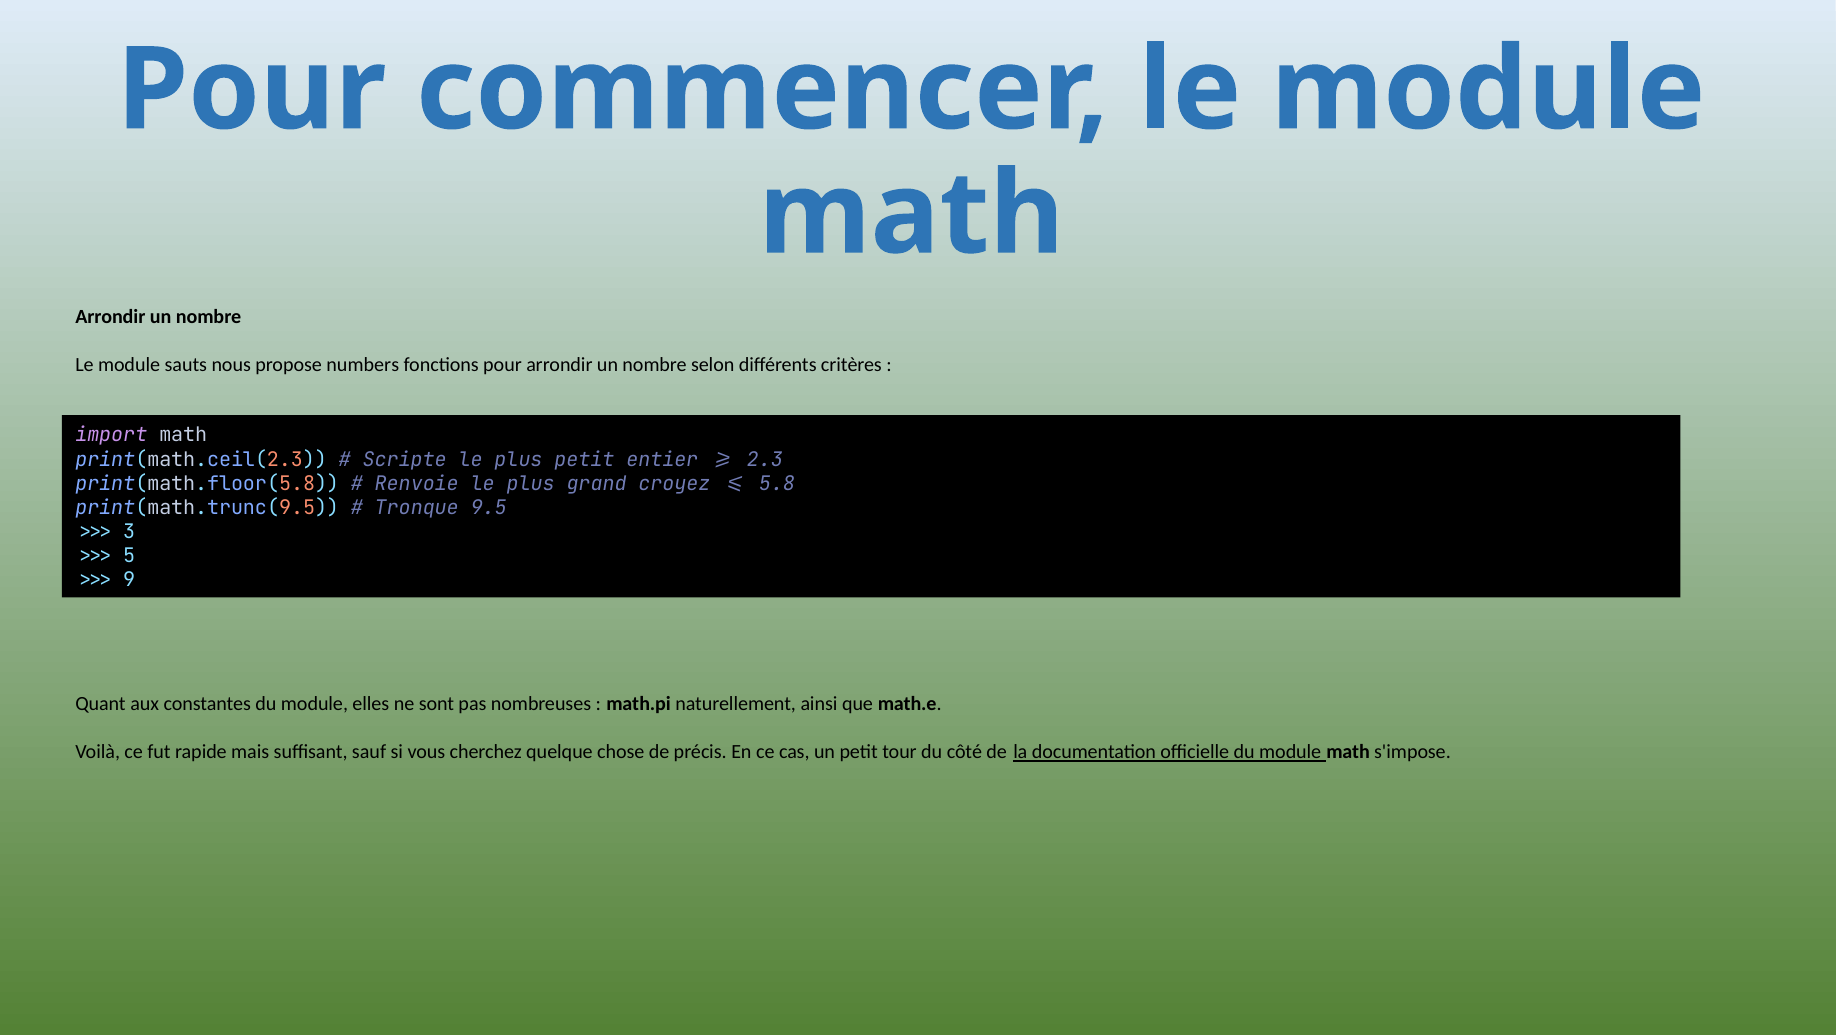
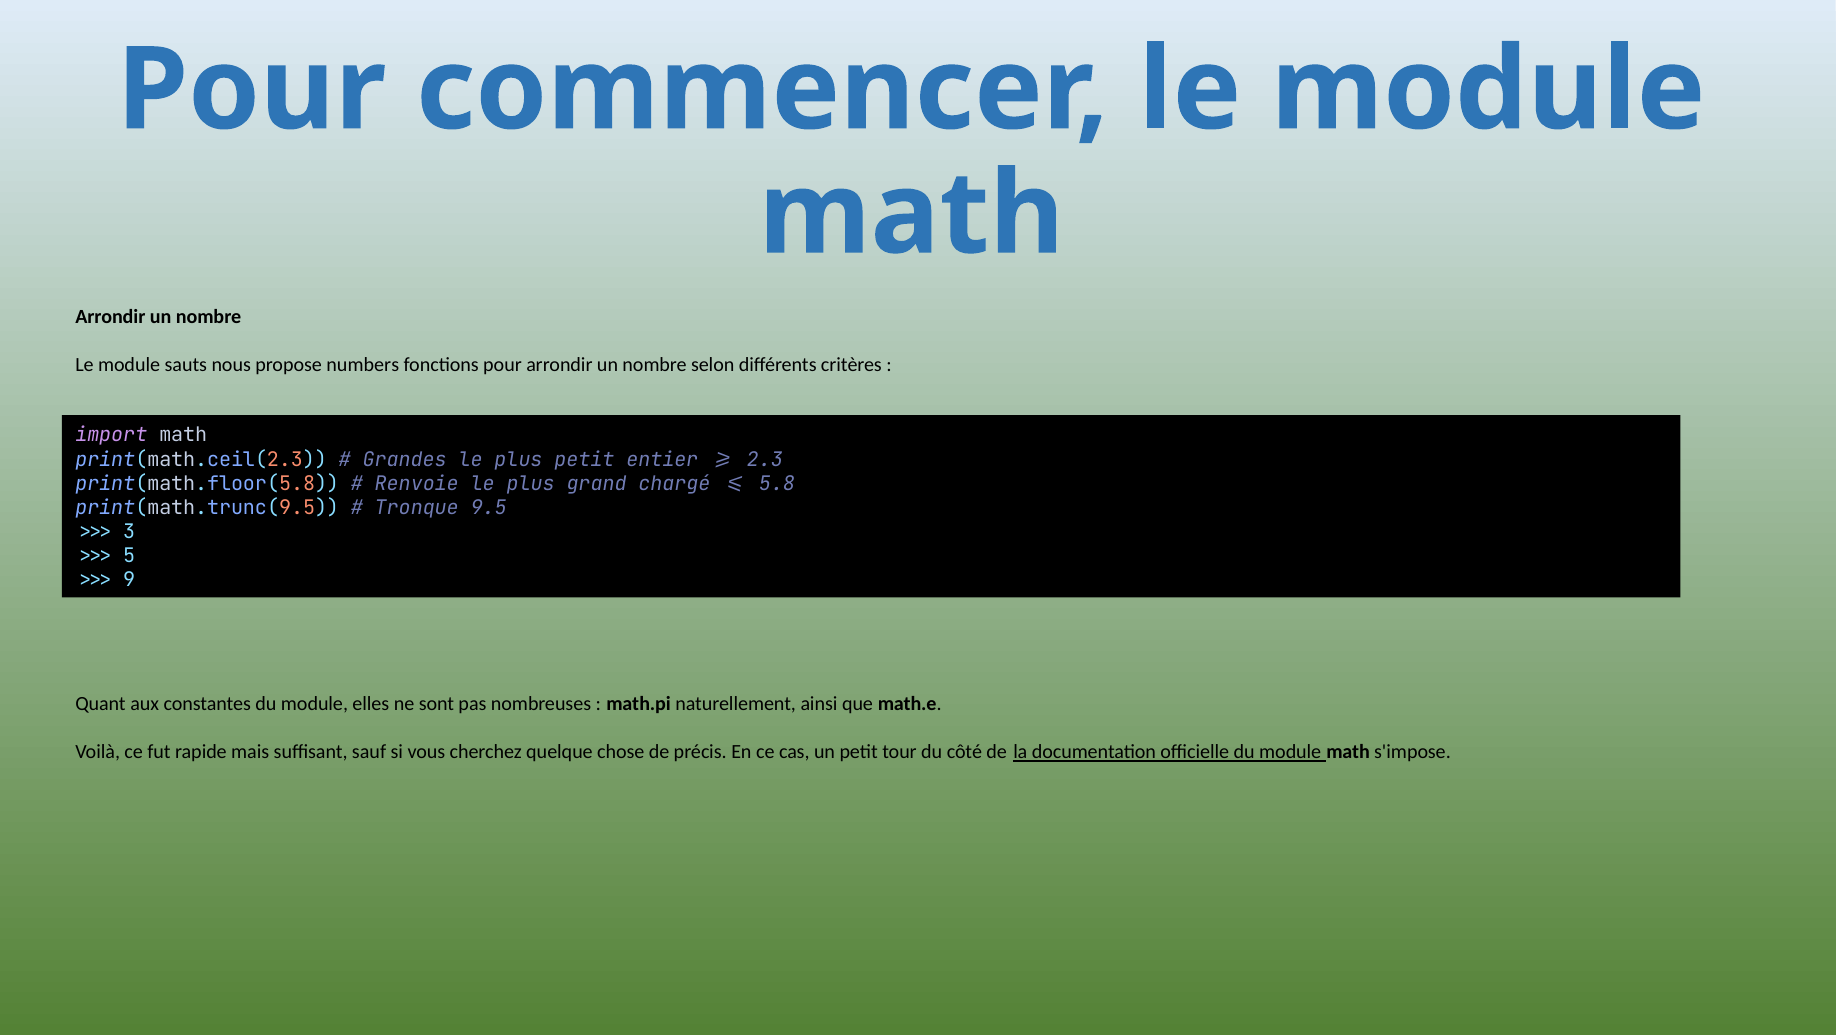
Scripte: Scripte -> Grandes (405, 459)
croyez: croyez -> chargé (674, 484)
